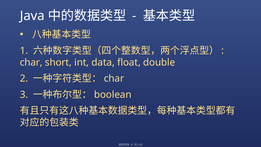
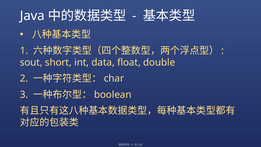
char: char -> sout (31, 62)
